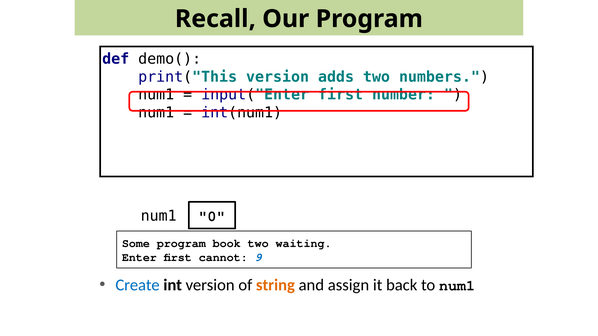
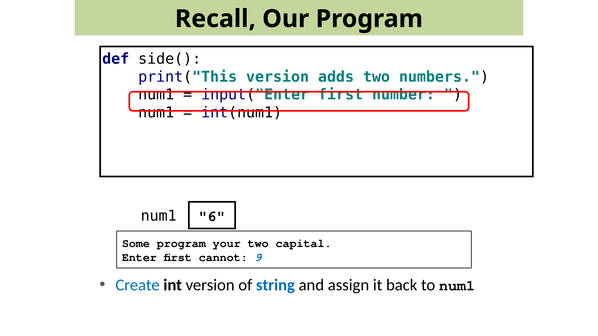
demo(: demo( -> side( (170, 59)
0: 0 -> 6 (212, 216)
book: book -> your (227, 244)
waiting: waiting -> capital (304, 244)
string colour: orange -> blue (275, 285)
